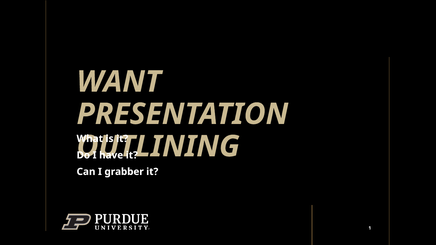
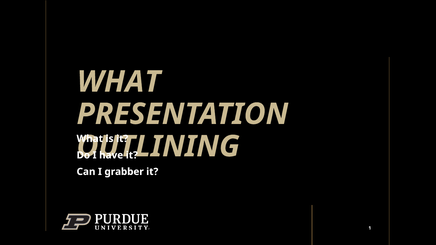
WANT: WANT -> WHAT (119, 82)
